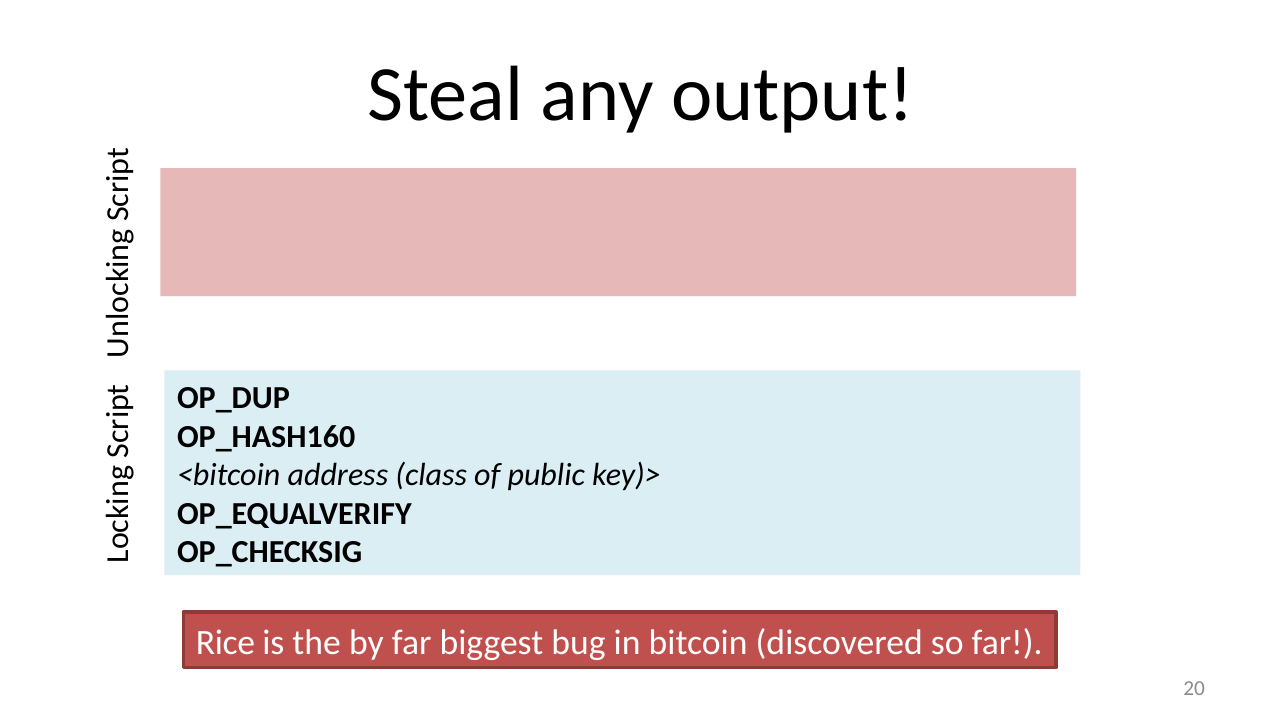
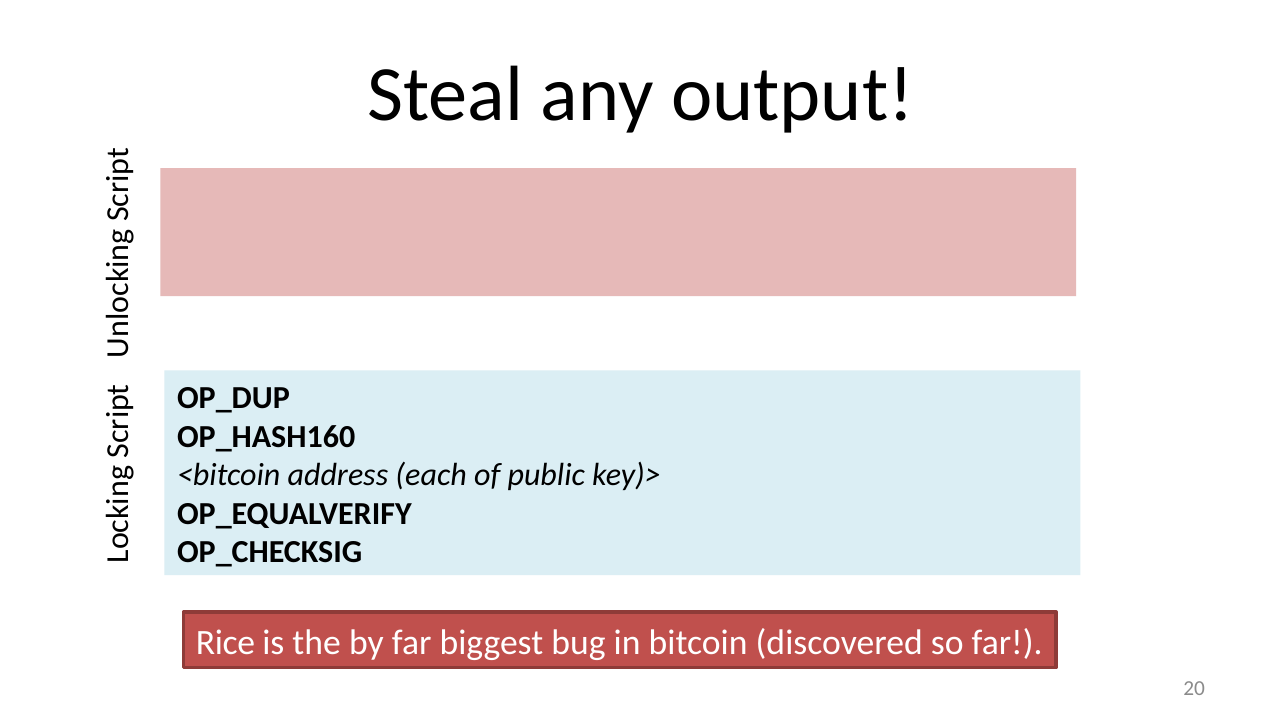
class: class -> each (431, 475)
